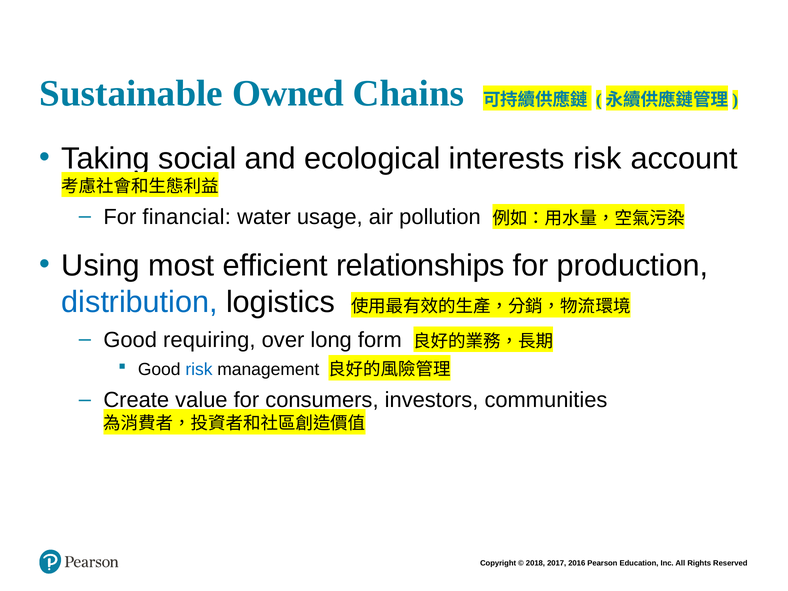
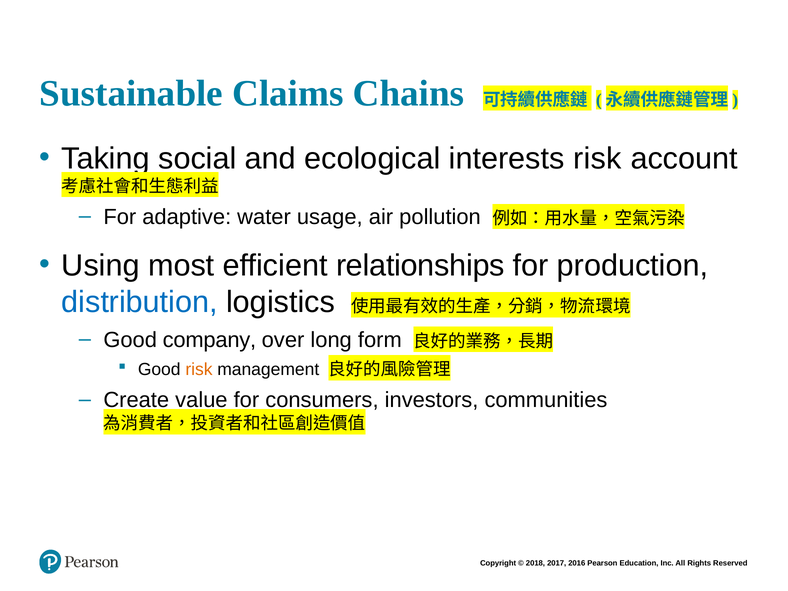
Owned: Owned -> Claims (288, 93)
financial: financial -> adaptive (187, 217)
requiring: requiring -> company (209, 340)
risk colour: blue -> orange (199, 370)
